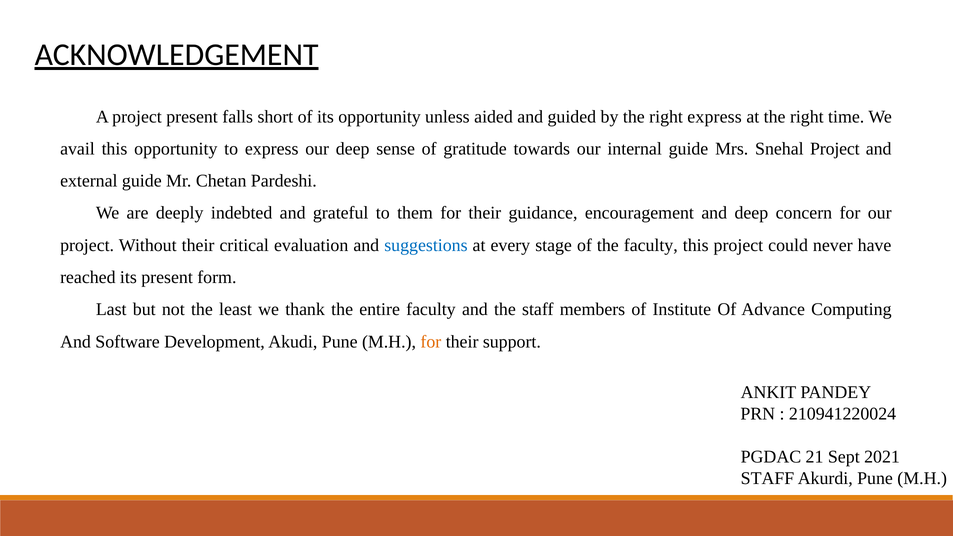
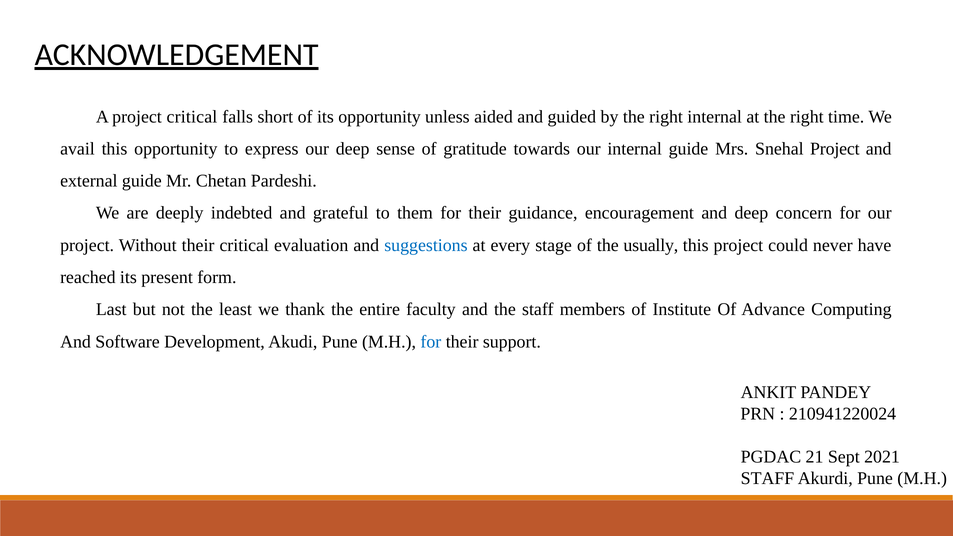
project present: present -> critical (192, 117)
right express: express -> internal (715, 117)
the faculty: faculty -> usually (651, 245)
for colour: orange -> blue (431, 342)
